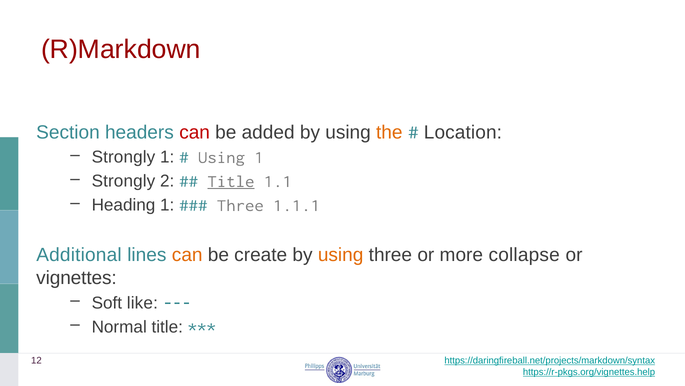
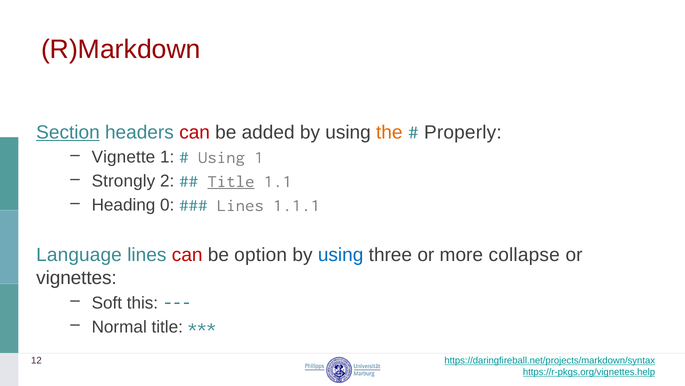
Section underline: none -> present (68, 132)
Location: Location -> Properly (463, 132)
Strongly: Strongly -> Vignette (123, 157)
Heading 1: 1 -> 0 (167, 205)
Three: Three -> Lines (240, 205)
Additional: Additional -> Language (79, 255)
can colour: orange -> red (187, 255)
create: create -> option (261, 255)
using colour: orange -> blue (341, 255)
like: like -> this (142, 302)
